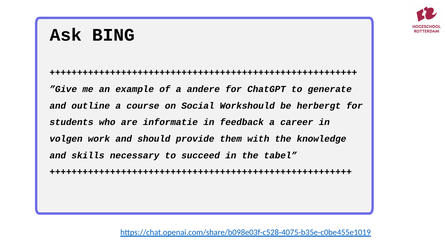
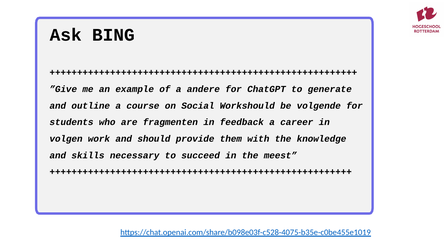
herbergt: herbergt -> volgende (319, 105)
informatie: informatie -> fragmenten (170, 122)
tabel: tabel -> meest (280, 155)
